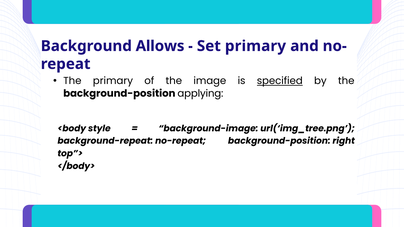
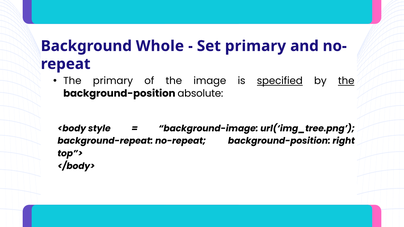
Allows: Allows -> Whole (160, 46)
the underline: none -> present (346, 81)
applying: applying -> absolute (200, 94)
